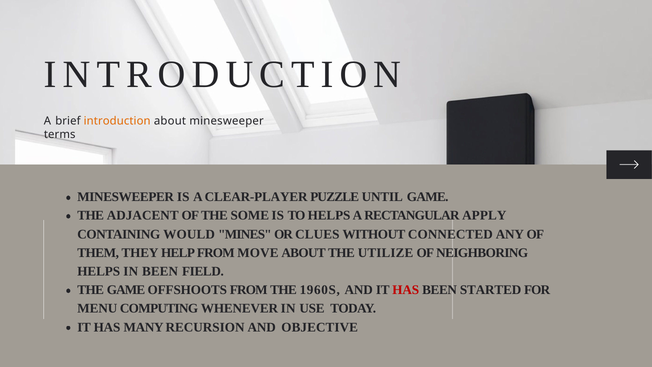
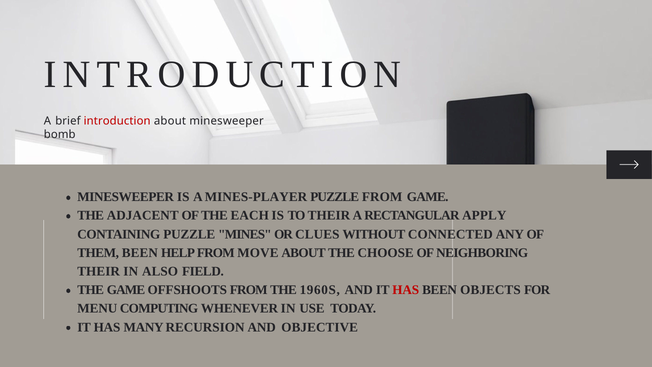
introduction colour: orange -> red (117, 121)
terms: terms -> bomb (60, 135)
CLEAR-PLAYER: CLEAR-PLAYER -> MINES-PLAYER (256, 197)
PUZZLE UNTIL: UNTIL -> FROM (382, 197)
SOME: SOME -> EACH (250, 215)
TO HELPS: HELPS -> THEIR (329, 215)
CONTAINING WOULD: WOULD -> PUZZLE (189, 234)
THEM THEY: THEY -> BEEN (140, 253)
UTILIZE: UTILIZE -> CHOOSE (386, 253)
HELPS: HELPS -> THEIR (99, 271)
IN BEEN: BEEN -> ALSO (160, 271)
STARTED: STARTED -> OBJECTS (490, 290)
